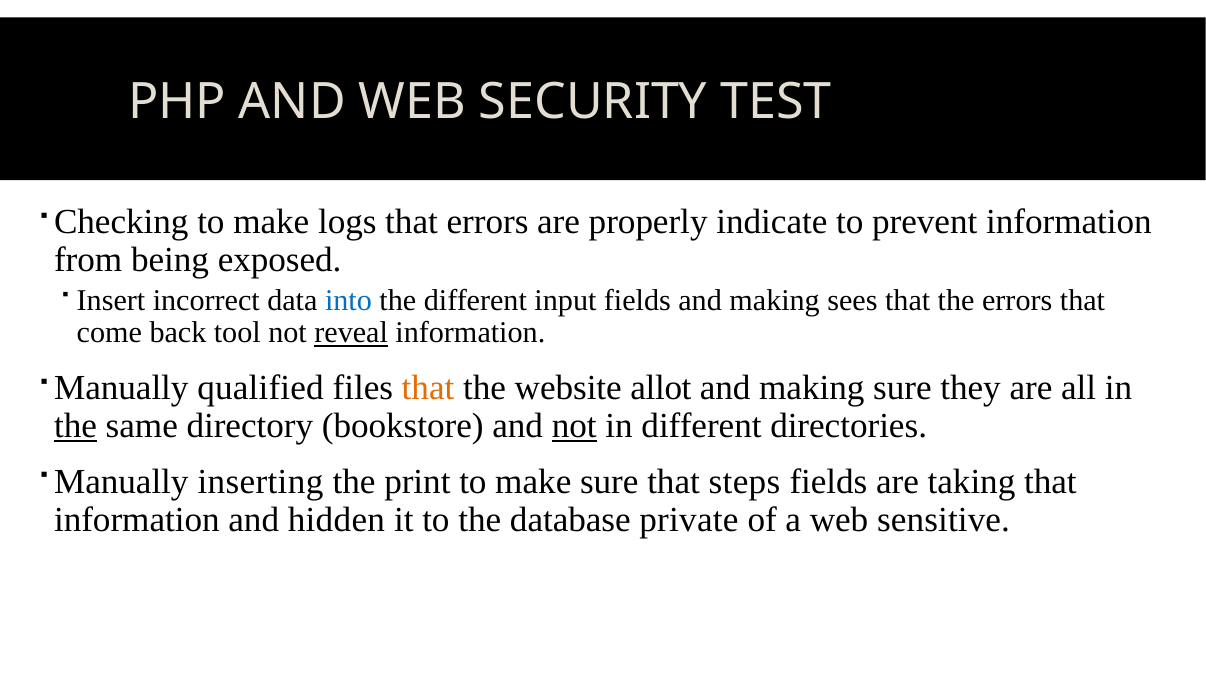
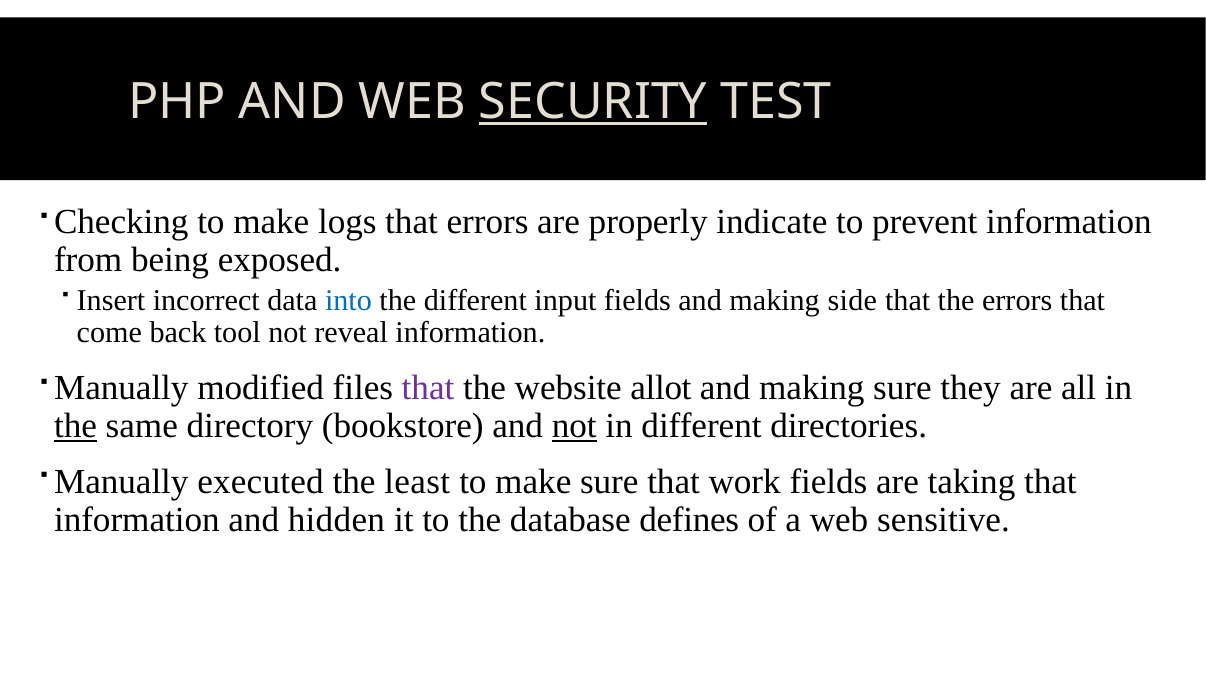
SECURITY underline: none -> present (593, 102)
sees: sees -> side (852, 301)
reveal underline: present -> none (351, 333)
qualified: qualified -> modified (261, 388)
that colour: orange -> purple (428, 388)
inserting: inserting -> executed (261, 482)
print: print -> least (417, 482)
steps: steps -> work (745, 482)
private: private -> defines (689, 520)
